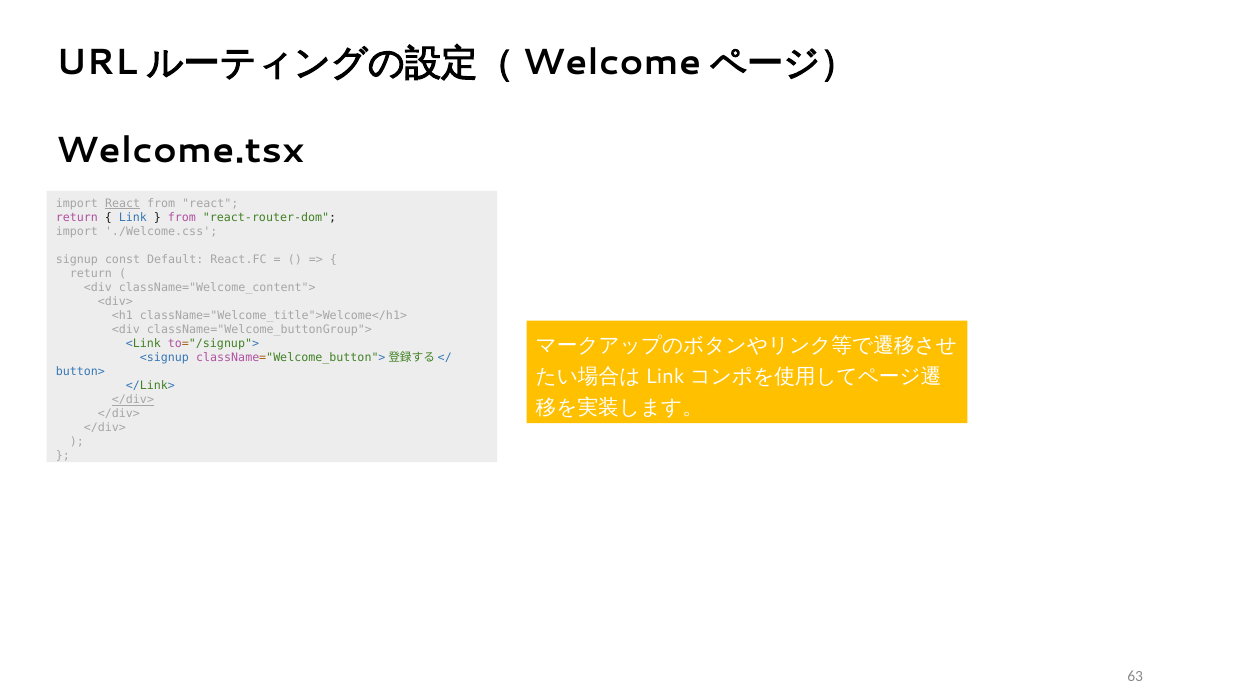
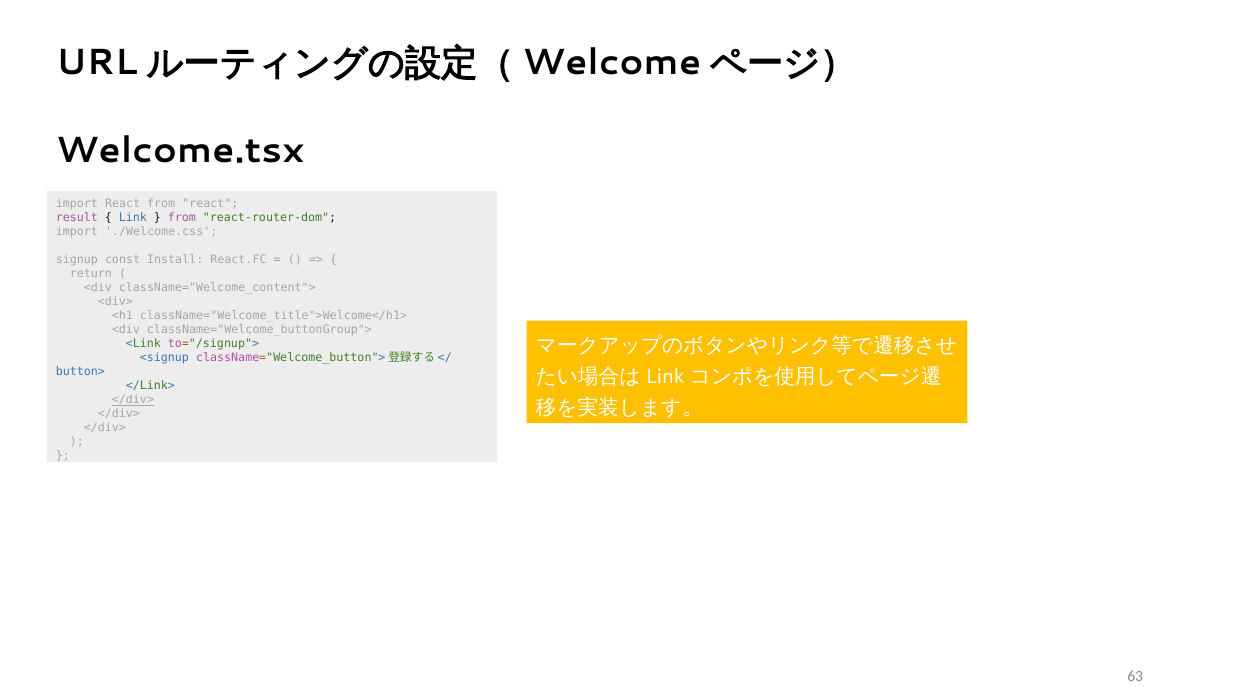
React underline: present -> none (123, 203)
return: return -> result (77, 217)
Default: Default -> Install (175, 259)
